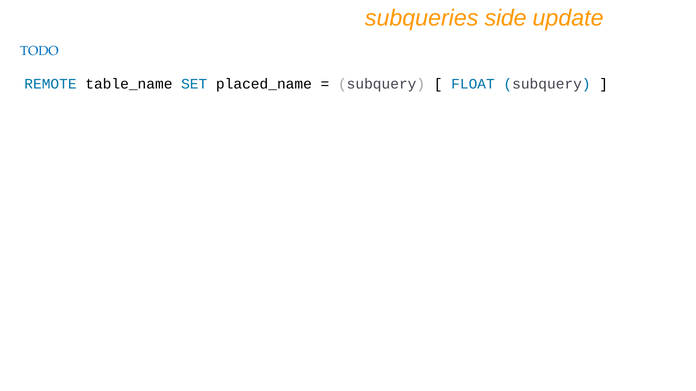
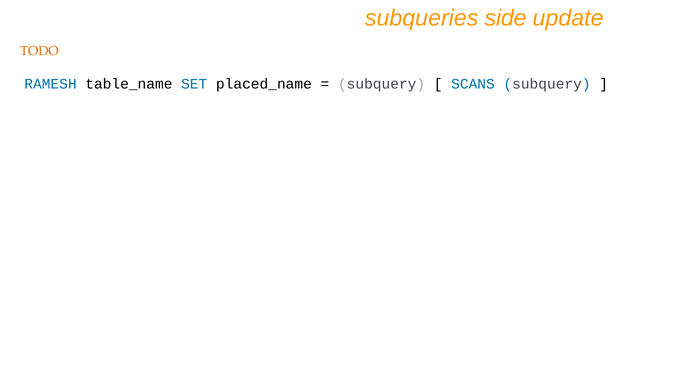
TODO colour: blue -> orange (39, 51)
REMOTE: REMOTE -> RAMESH (50, 84)
FLOAT: FLOAT -> SCANS (473, 84)
